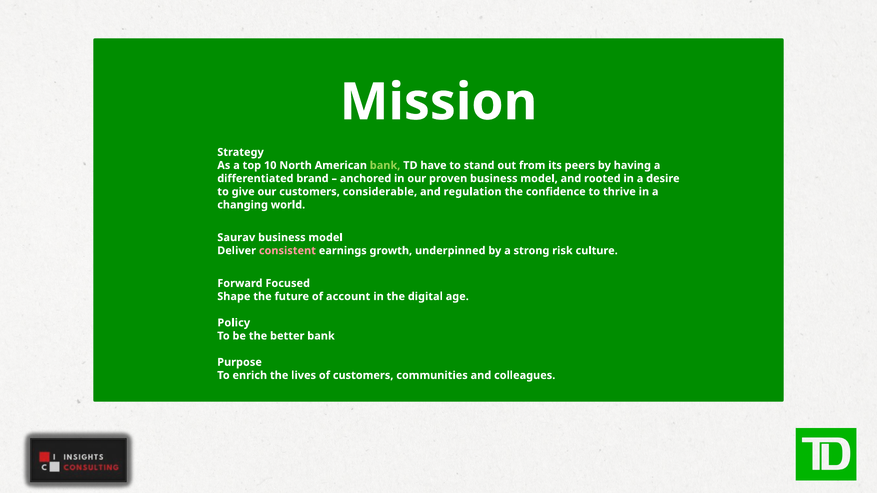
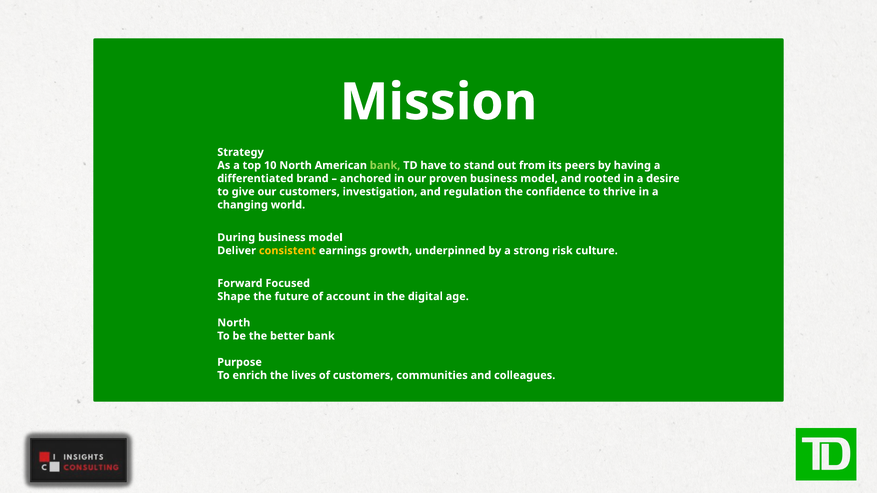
considerable: considerable -> investigation (380, 192)
Saurav: Saurav -> During (236, 238)
consistent colour: pink -> yellow (287, 251)
Policy: Policy -> North (234, 323)
